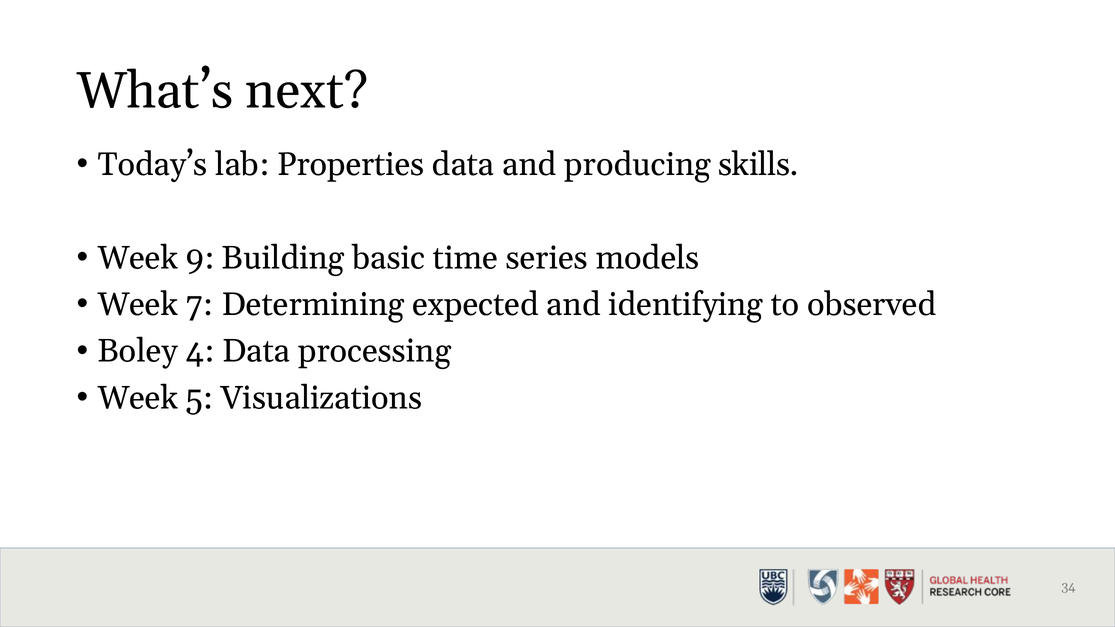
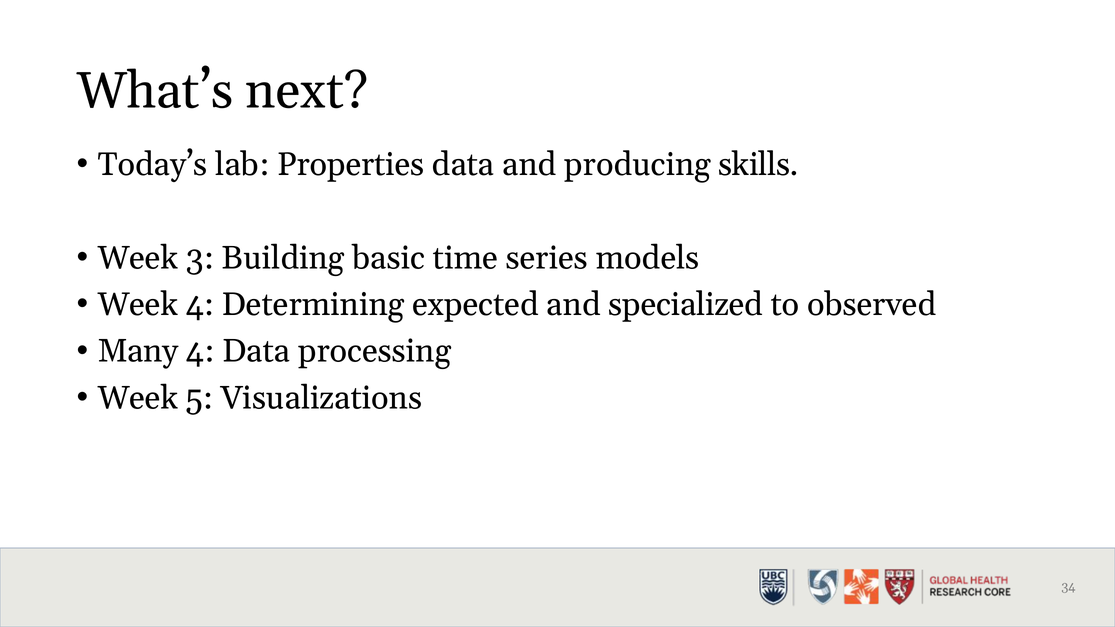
9: 9 -> 3 (200, 258)
Week 7: 7 -> 4 (200, 305)
identifying: identifying -> specialized (686, 305)
Boley: Boley -> Many (138, 351)
